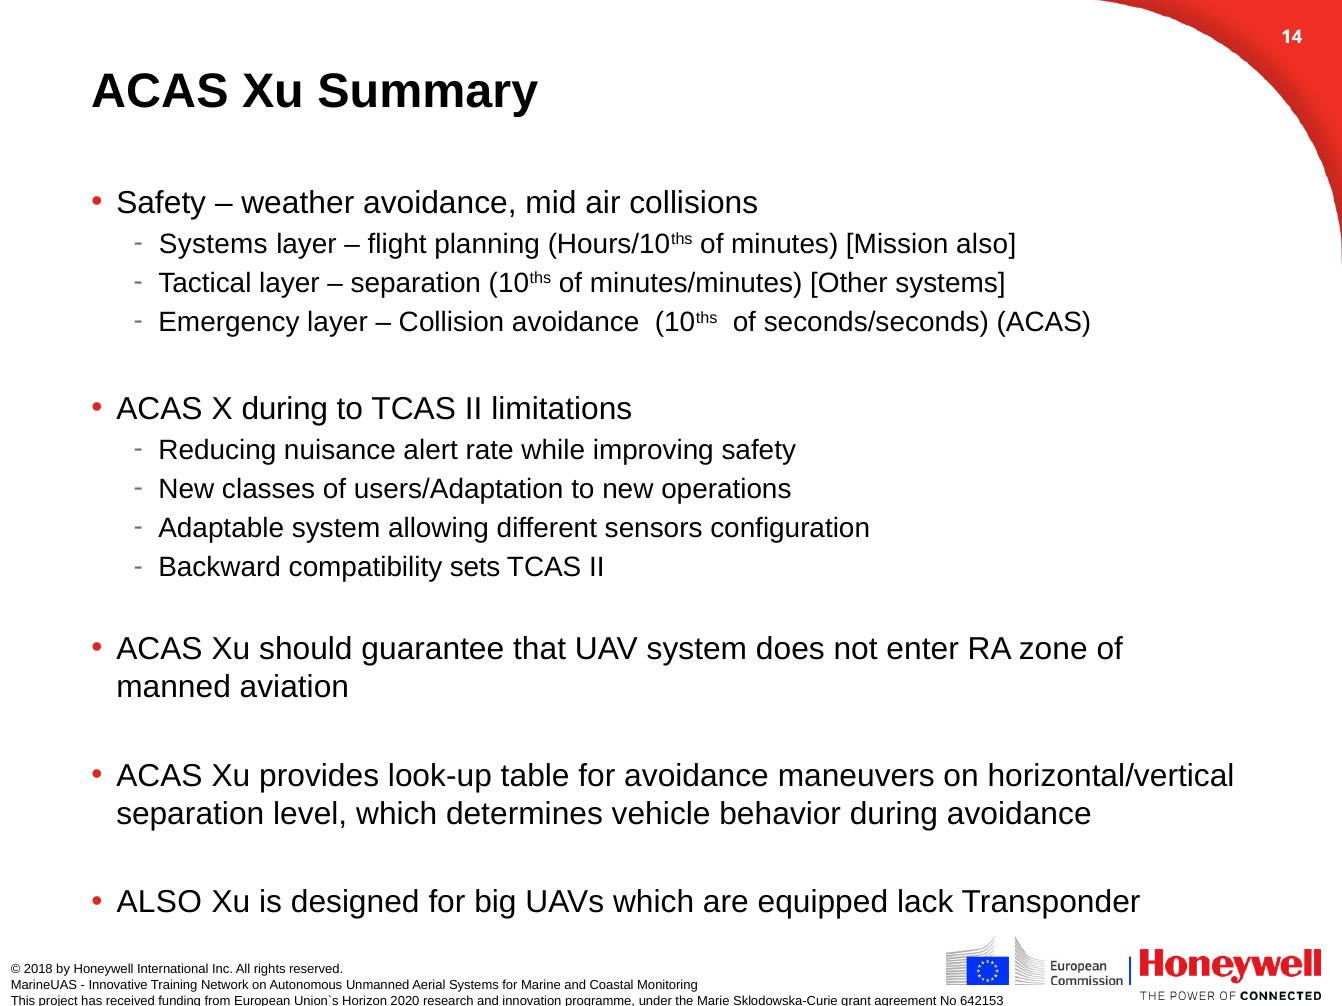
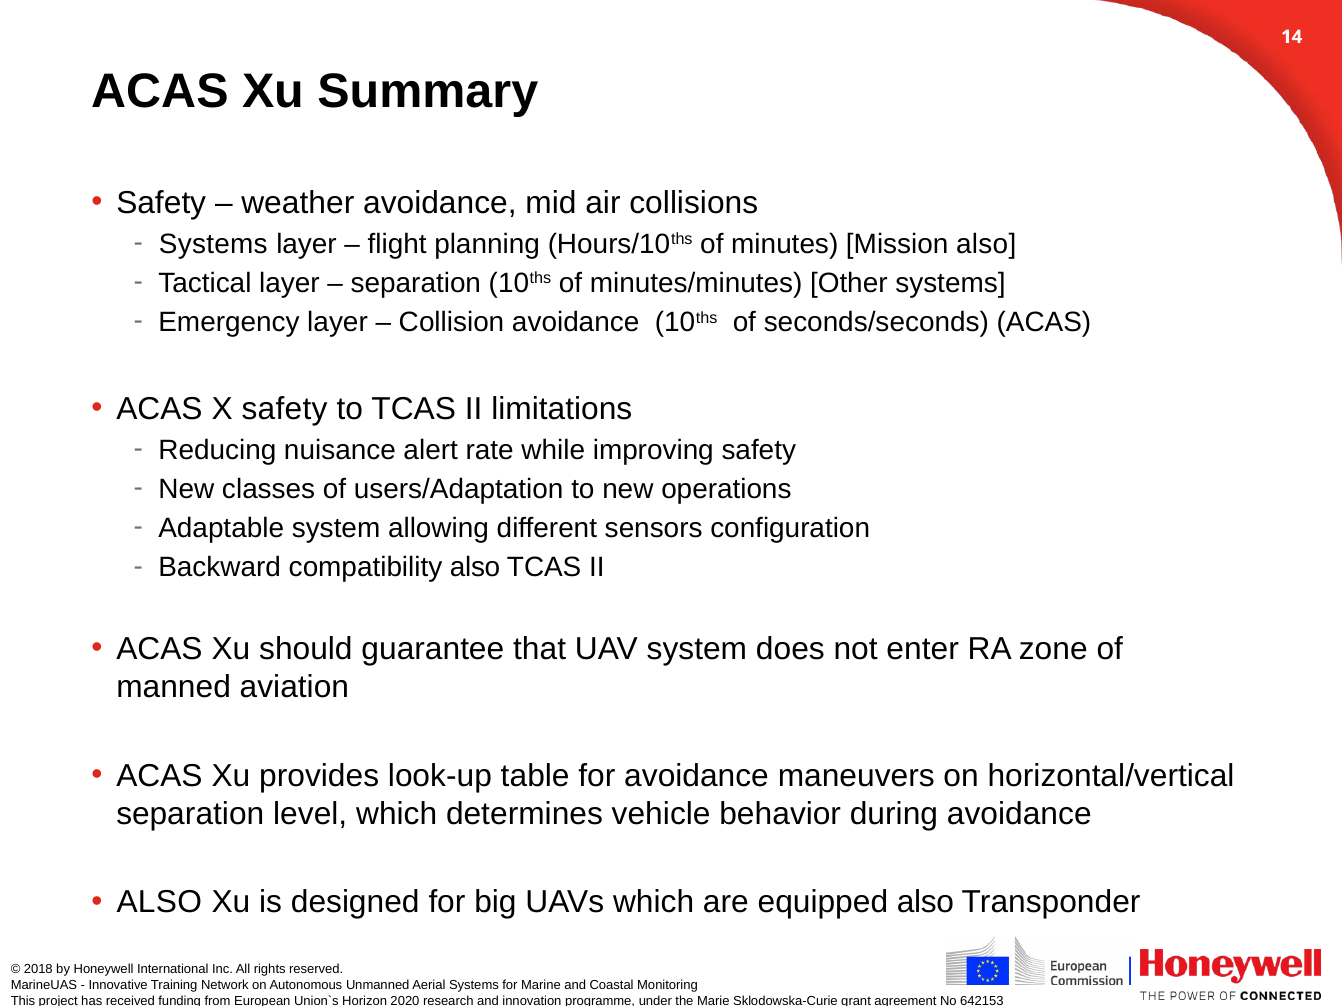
X during: during -> safety (284, 409)
compatibility sets: sets -> also (475, 568)
equipped lack: lack -> also (925, 903)
